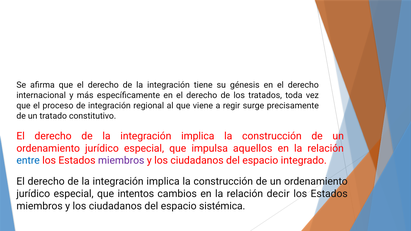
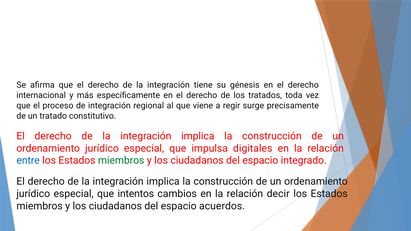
aquellos: aquellos -> digitales (253, 148)
miembros colour: purple -> green (121, 161)
sistémica: sistémica -> acuerdos (222, 206)
